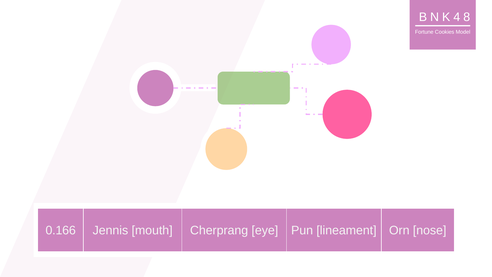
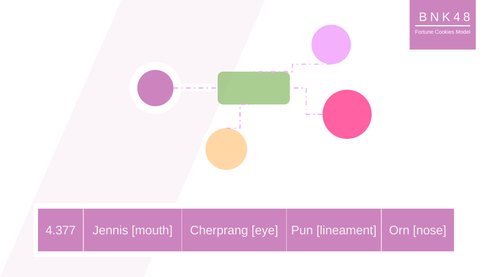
0.166: 0.166 -> 4.377 (61, 230)
